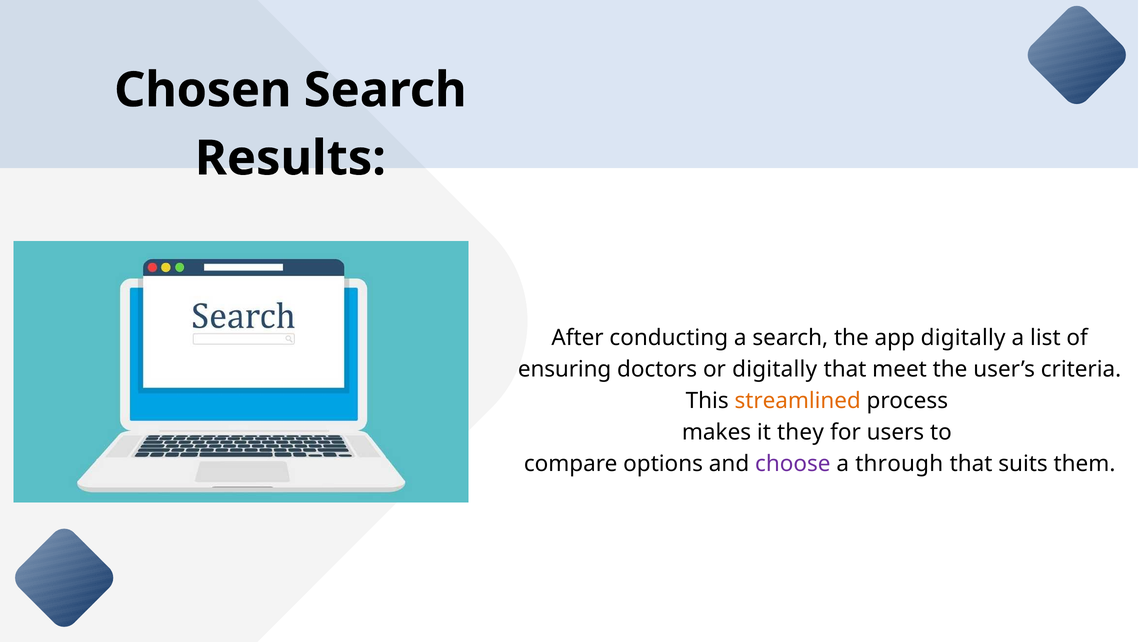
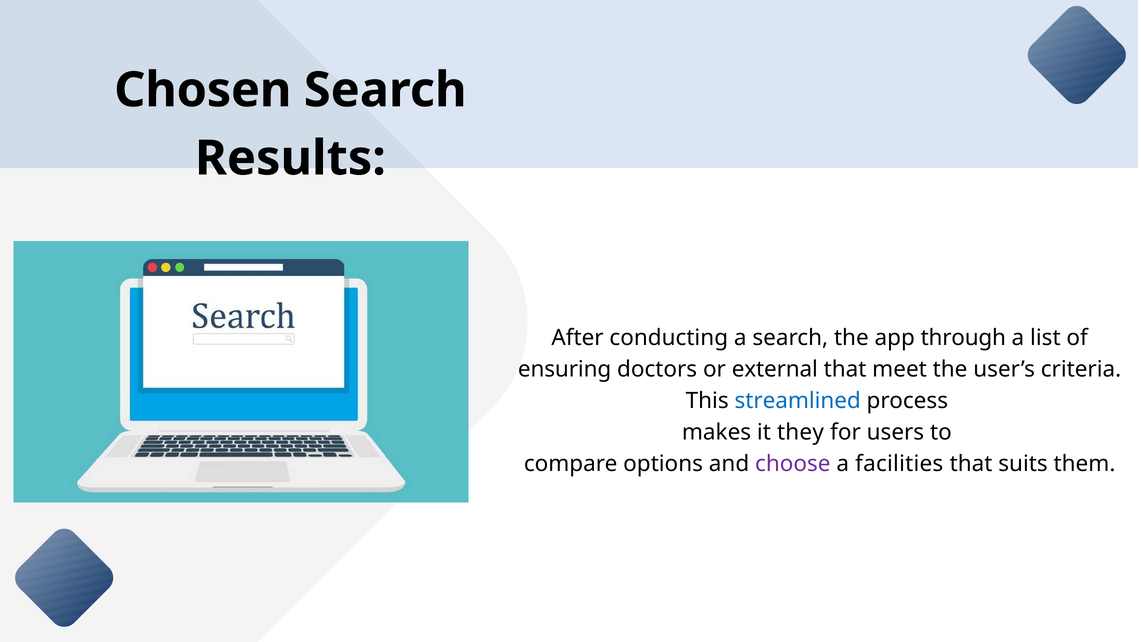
app digitally: digitally -> through (963, 337)
or digitally: digitally -> external (775, 369)
streamlined colour: orange -> blue (798, 400)
through: through -> facilities (899, 463)
